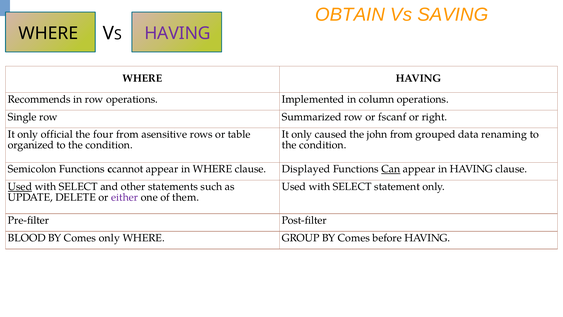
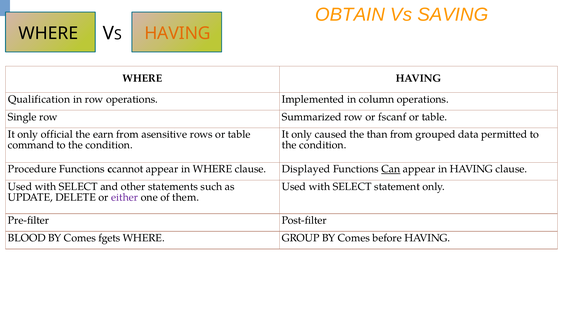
HAVING colour: purple -> orange (178, 33)
Recommends: Recommends -> Qualification (39, 99)
right: right -> table (435, 117)
four: four -> earn (103, 134)
john: john -> than (377, 134)
renaming: renaming -> permitted (504, 134)
organized: organized -> command (31, 145)
Semicolon: Semicolon -> Procedure (32, 169)
Used underline: present -> none (20, 187)
Comes only: only -> fgets (109, 238)
